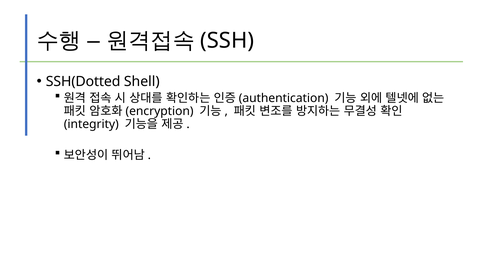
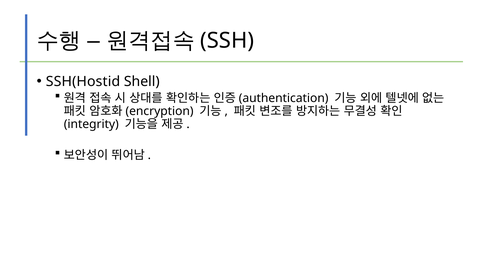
SSH(Dotted: SSH(Dotted -> SSH(Hostid (83, 81)
